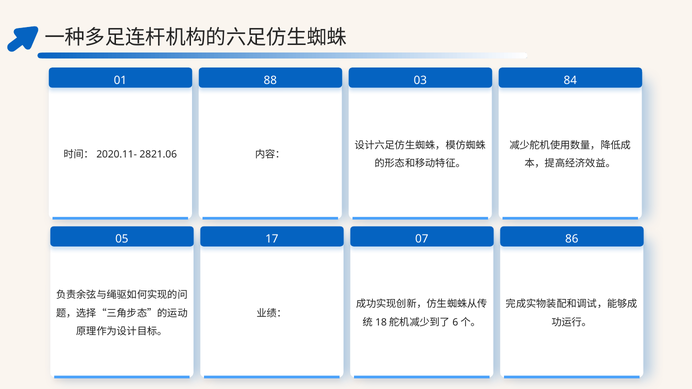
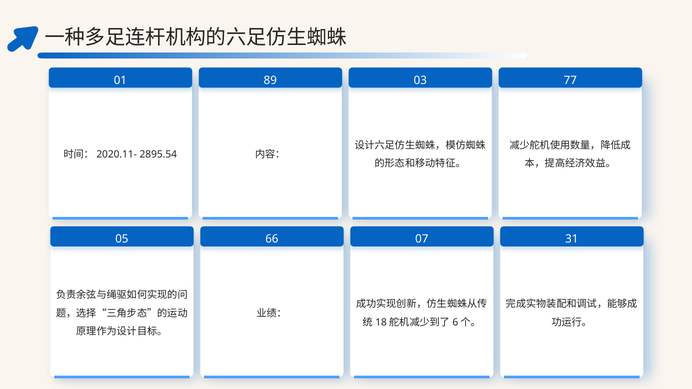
88: 88 -> 89 (270, 80)
84: 84 -> 77 (570, 80)
2821.06: 2821.06 -> 2895.54 (158, 155)
17: 17 -> 66 (272, 239)
86: 86 -> 31 (572, 239)
